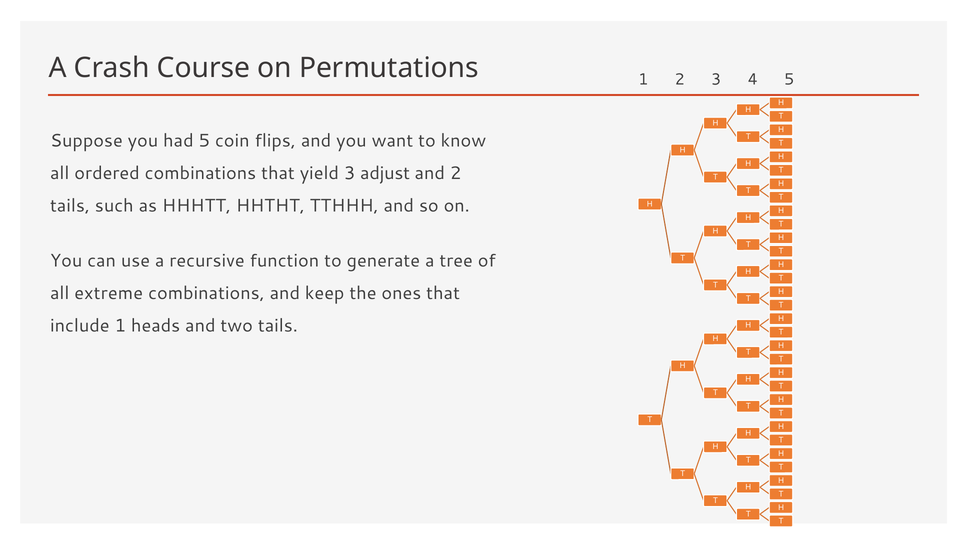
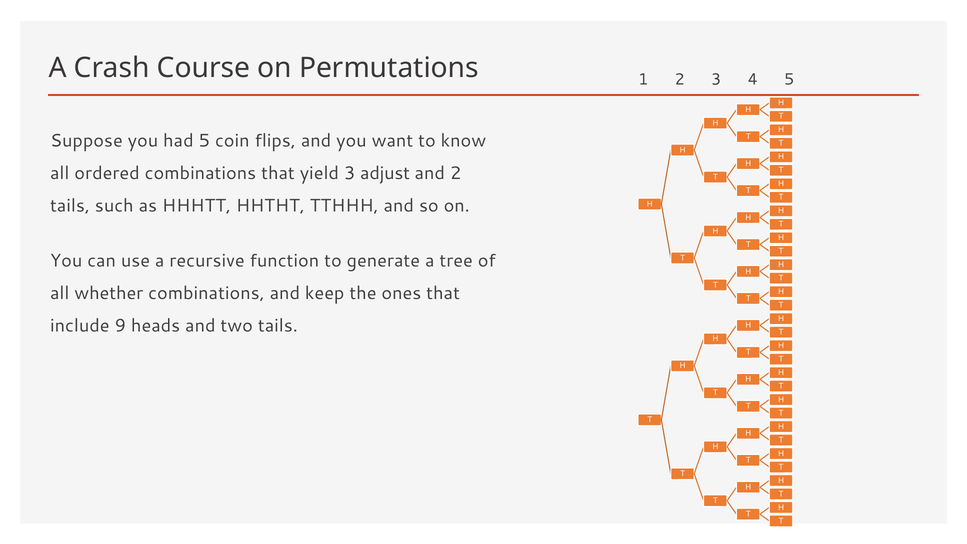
extreme: extreme -> whether (109, 293)
include 1: 1 -> 9 (120, 326)
